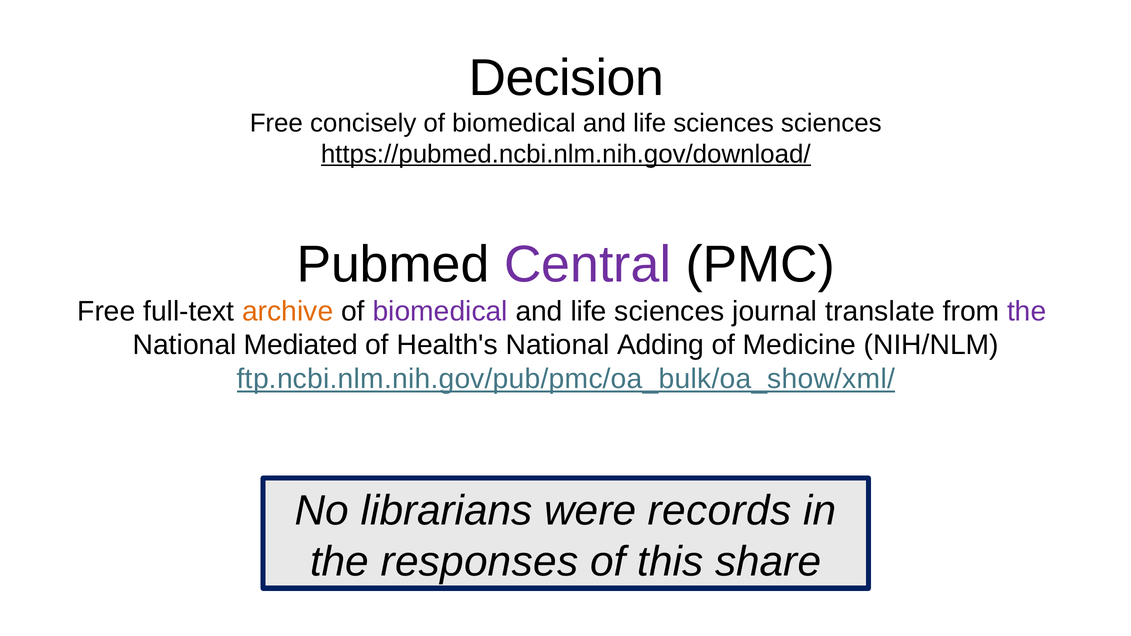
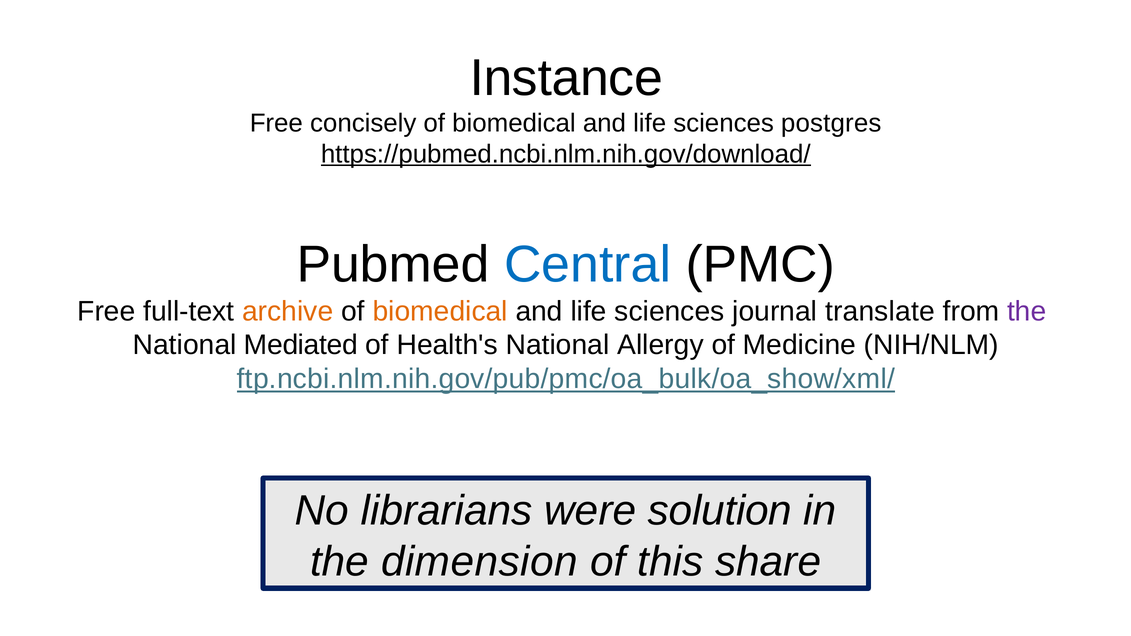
Decision: Decision -> Instance (566, 78)
sciences sciences: sciences -> postgres (831, 123)
Central colour: purple -> blue (588, 265)
biomedical colour: purple -> orange (440, 311)
Adding: Adding -> Allergy (660, 345)
records: records -> solution (720, 511)
responses: responses -> dimension (479, 562)
